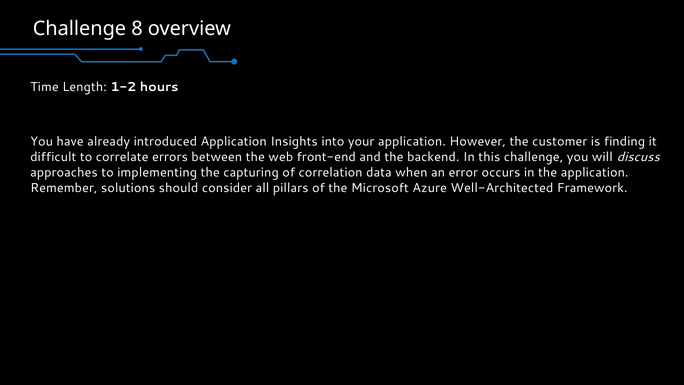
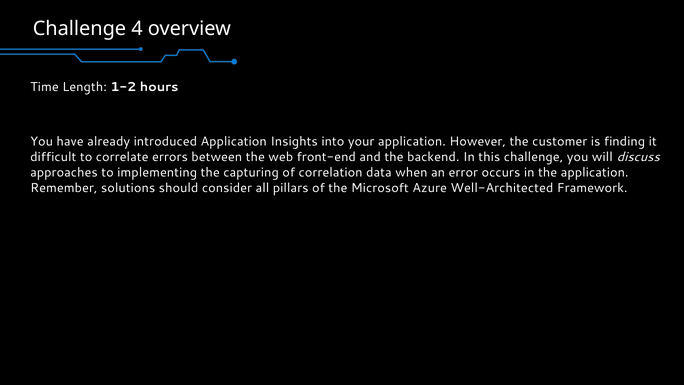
8: 8 -> 4 (137, 29)
